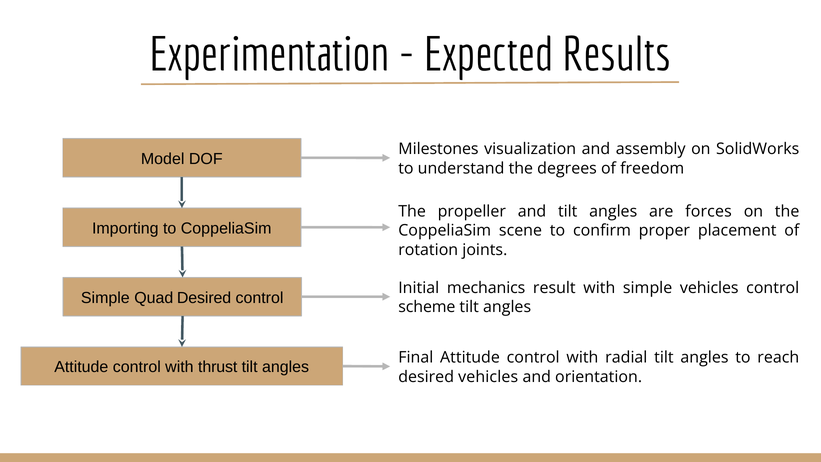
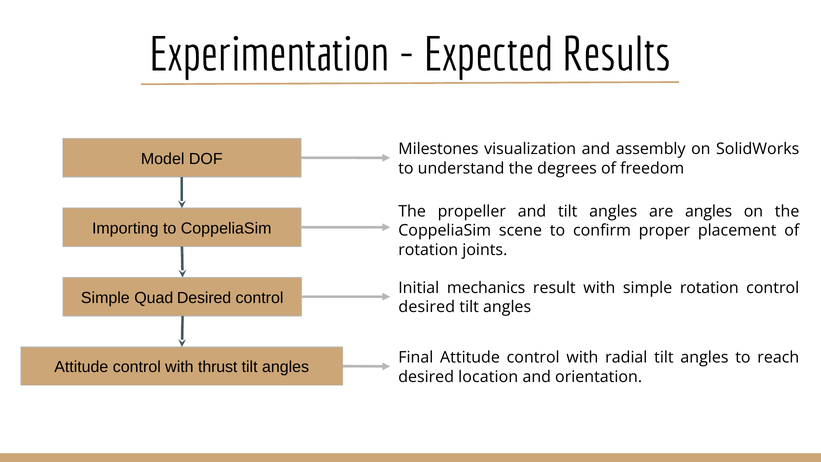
are forces: forces -> angles (709, 211)
simple vehicles: vehicles -> rotation (709, 288)
scheme: scheme -> desired (427, 307)
desired vehicles: vehicles -> location (488, 377)
